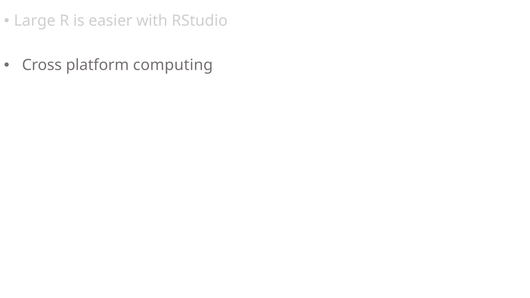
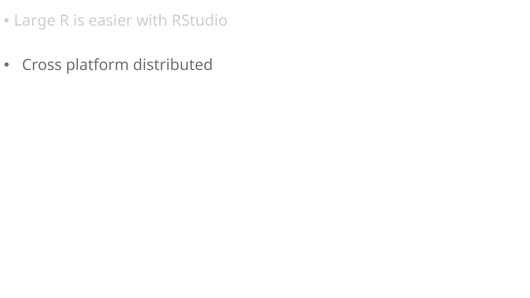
computing: computing -> distributed (173, 65)
